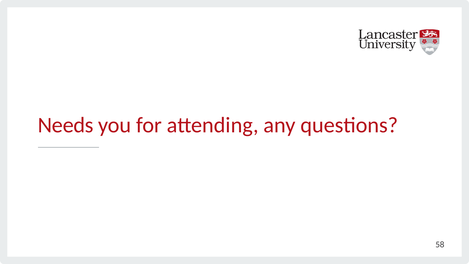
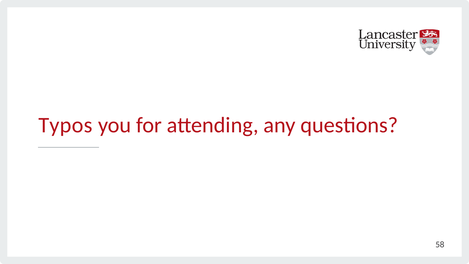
Needs: Needs -> Typos (65, 125)
